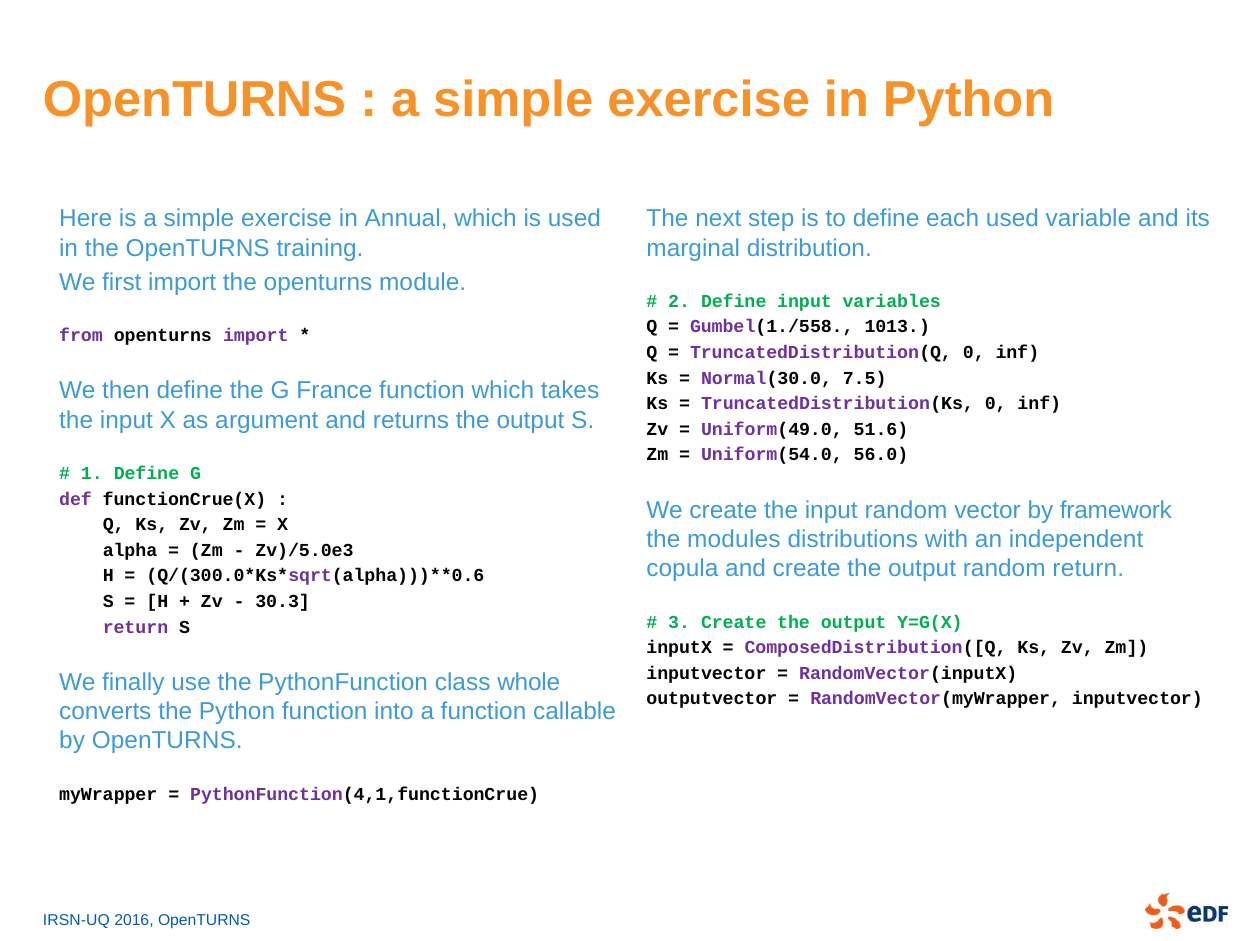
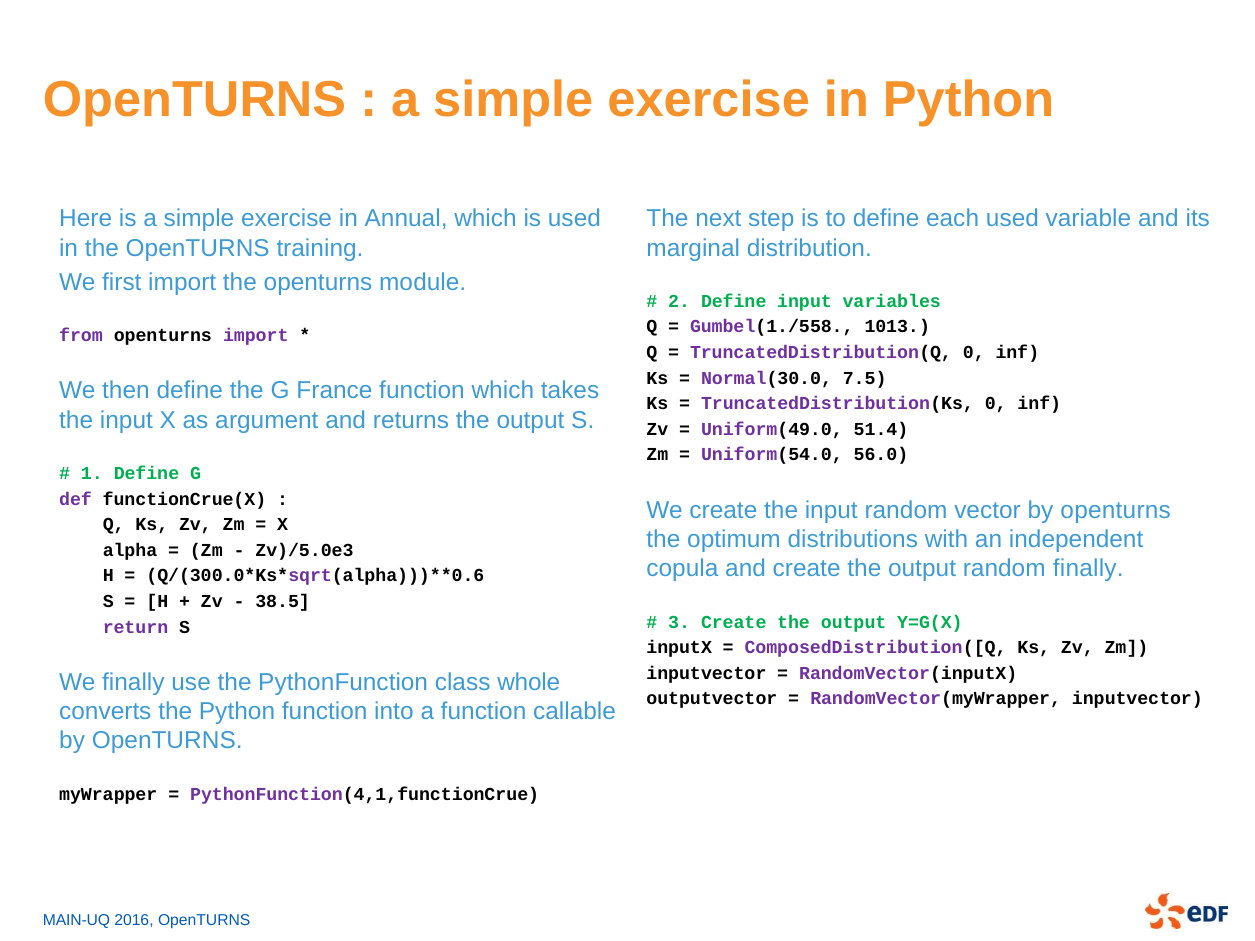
51.6: 51.6 -> 51.4 (881, 429)
vector by framework: framework -> openturns (1116, 510)
modules: modules -> optimum (734, 540)
random return: return -> finally (1088, 569)
30.3: 30.3 -> 38.5 (283, 602)
IRSN-UQ: IRSN-UQ -> MAIN-UQ (77, 920)
